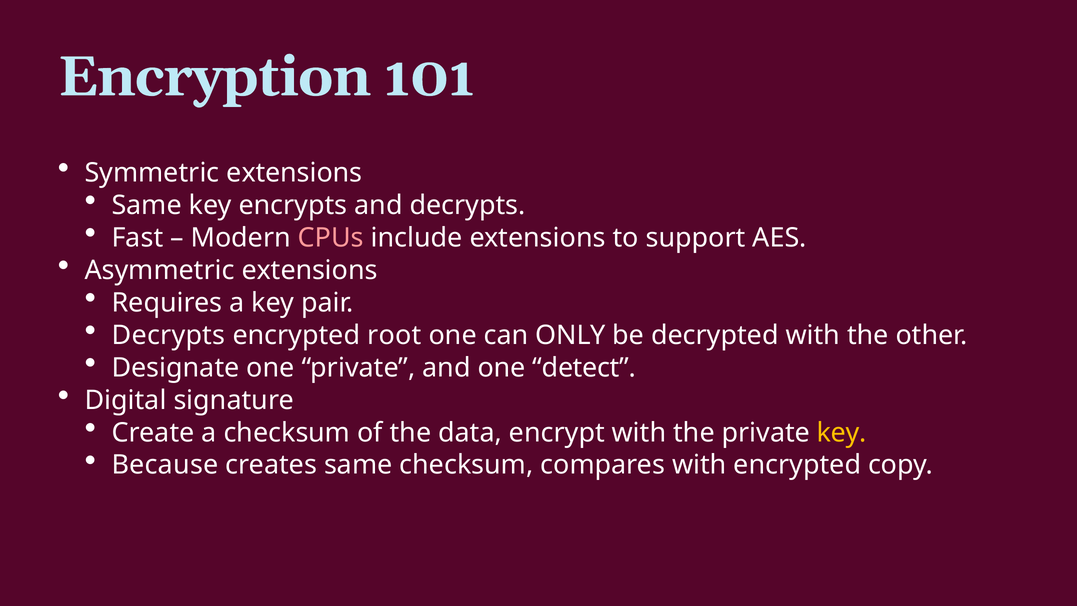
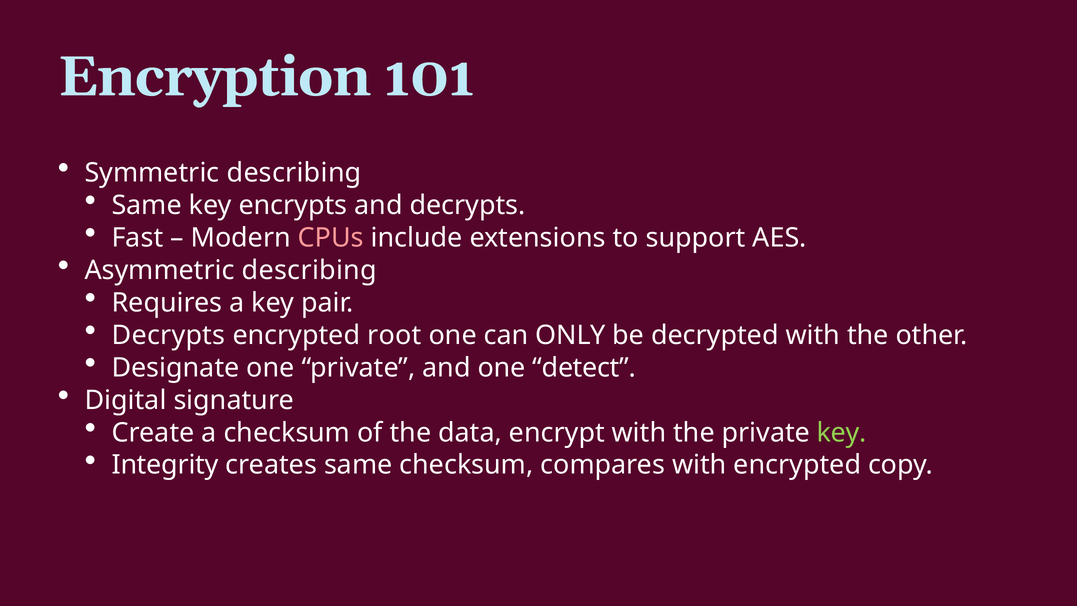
Symmetric extensions: extensions -> describing (294, 173)
Asymmetric extensions: extensions -> describing (309, 270)
key colour: yellow -> light green (842, 433)
Because: Because -> Integrity (165, 465)
